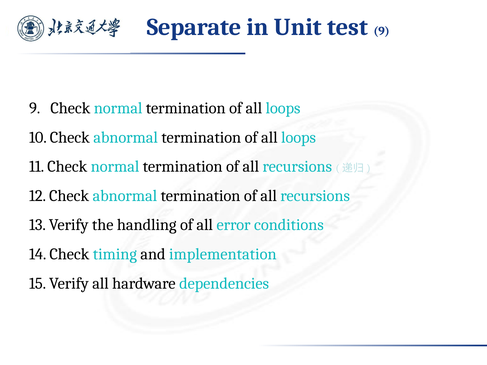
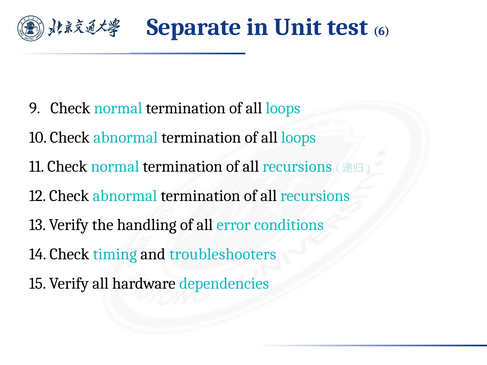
test 9: 9 -> 6 (382, 31)
implementation: implementation -> troubleshooters (223, 254)
